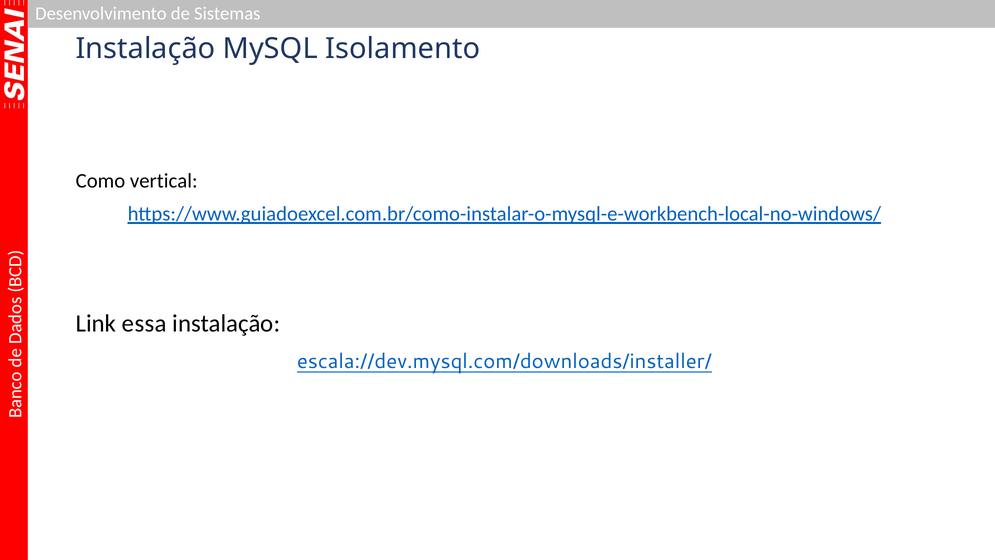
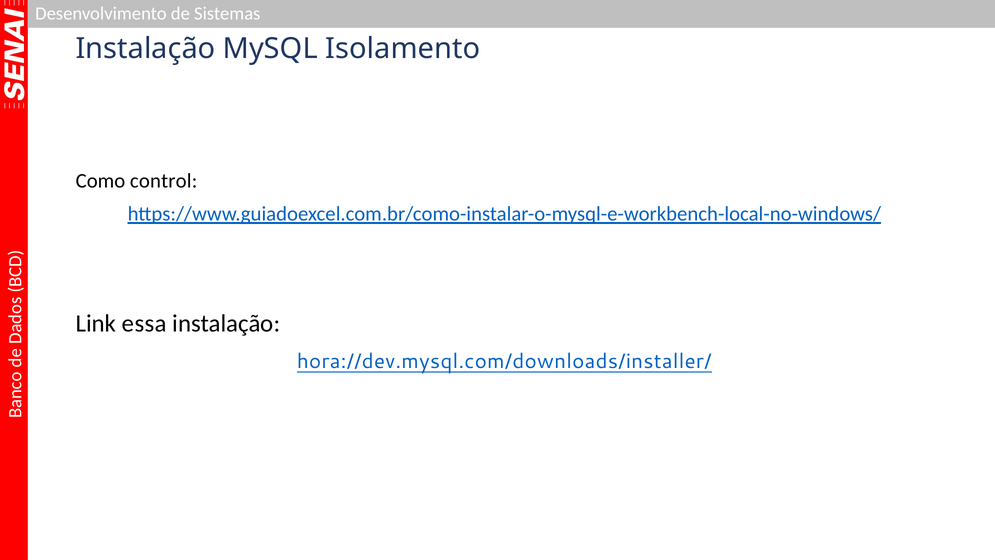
vertical: vertical -> control (164, 181)
escala://dev.mysql.com/downloads/installer/: escala://dev.mysql.com/downloads/installer/ -> hora://dev.mysql.com/downloads/installer/ (504, 361)
